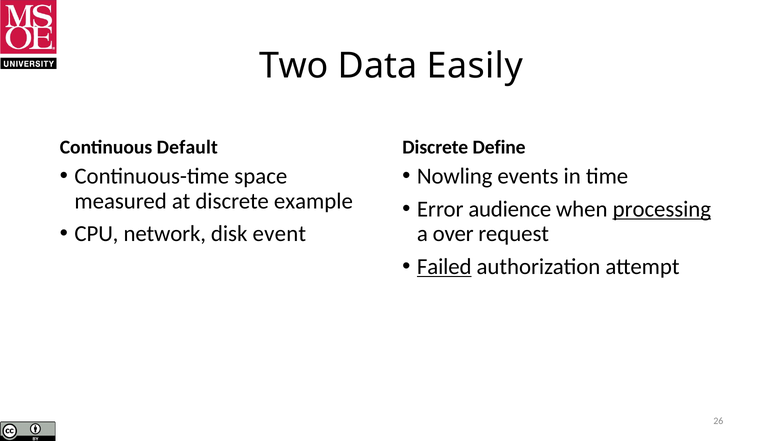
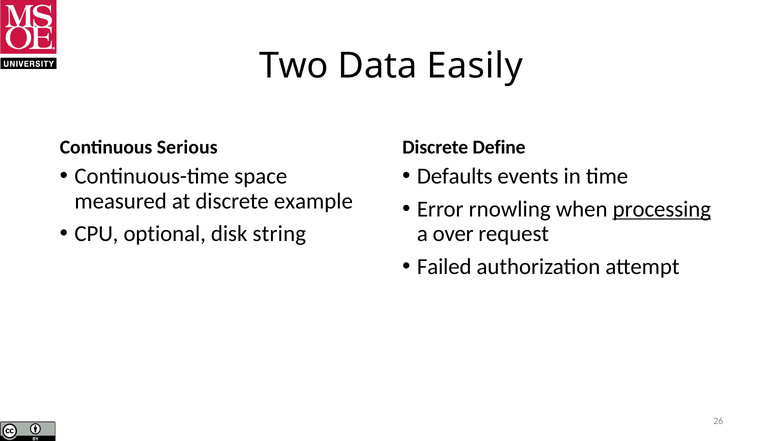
Default: Default -> Serious (187, 147)
Nowling: Nowling -> Defaults (455, 176)
audience: audience -> rnowling (510, 209)
network: network -> optional (165, 234)
event: event -> string (279, 234)
Failed underline: present -> none (444, 266)
